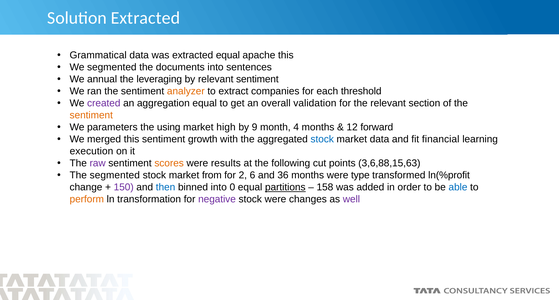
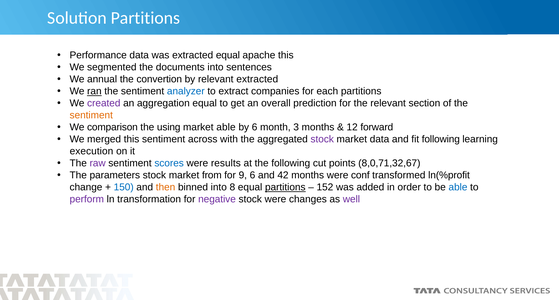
Solution Extracted: Extracted -> Partitions (145, 18)
Grammatical: Grammatical -> Performance (98, 55)
leveraging: leveraging -> convertion (159, 79)
relevant sentiment: sentiment -> extracted (257, 79)
ran underline: none -> present (94, 91)
analyzer colour: orange -> blue (186, 91)
each threshold: threshold -> partitions (361, 91)
validation: validation -> prediction (315, 103)
parameters: parameters -> comparison (112, 127)
market high: high -> able (226, 127)
by 9: 9 -> 6 (255, 127)
4: 4 -> 3 (296, 127)
growth: growth -> across (203, 139)
stock colour: blue -> purple (322, 139)
fit financial: financial -> following (441, 139)
scores colour: orange -> blue (169, 163)
3,6,88,15,63: 3,6,88,15,63 -> 8,0,71,32,67 (389, 163)
The segmented: segmented -> parameters (115, 175)
2: 2 -> 9 (243, 175)
36: 36 -> 42 (283, 175)
type: type -> conf (360, 175)
150 colour: purple -> blue (124, 187)
then colour: blue -> orange (166, 187)
0: 0 -> 8 (232, 187)
158: 158 -> 152 (325, 187)
perform colour: orange -> purple (87, 199)
